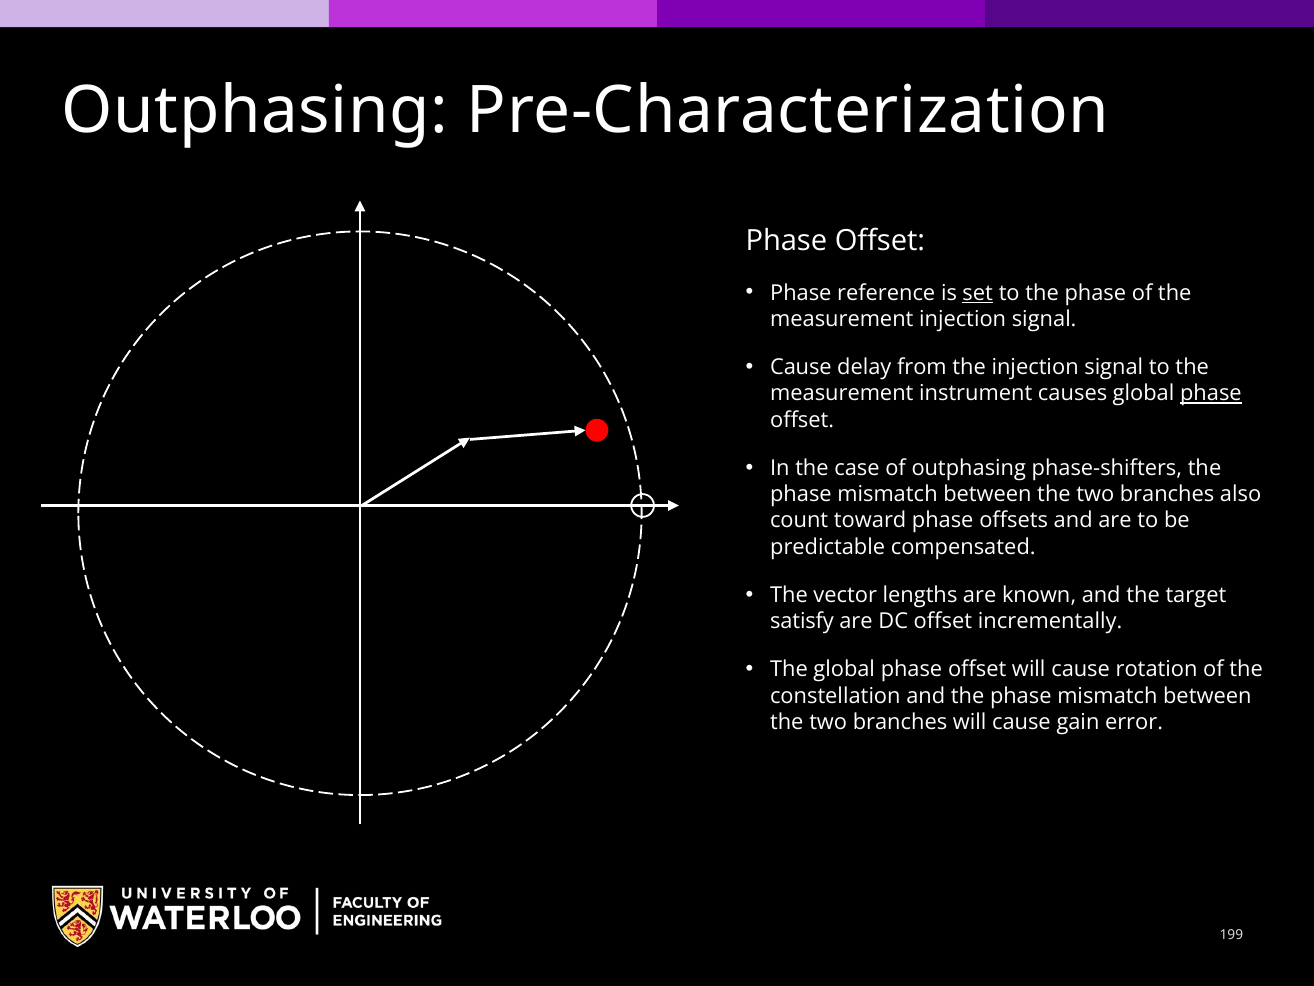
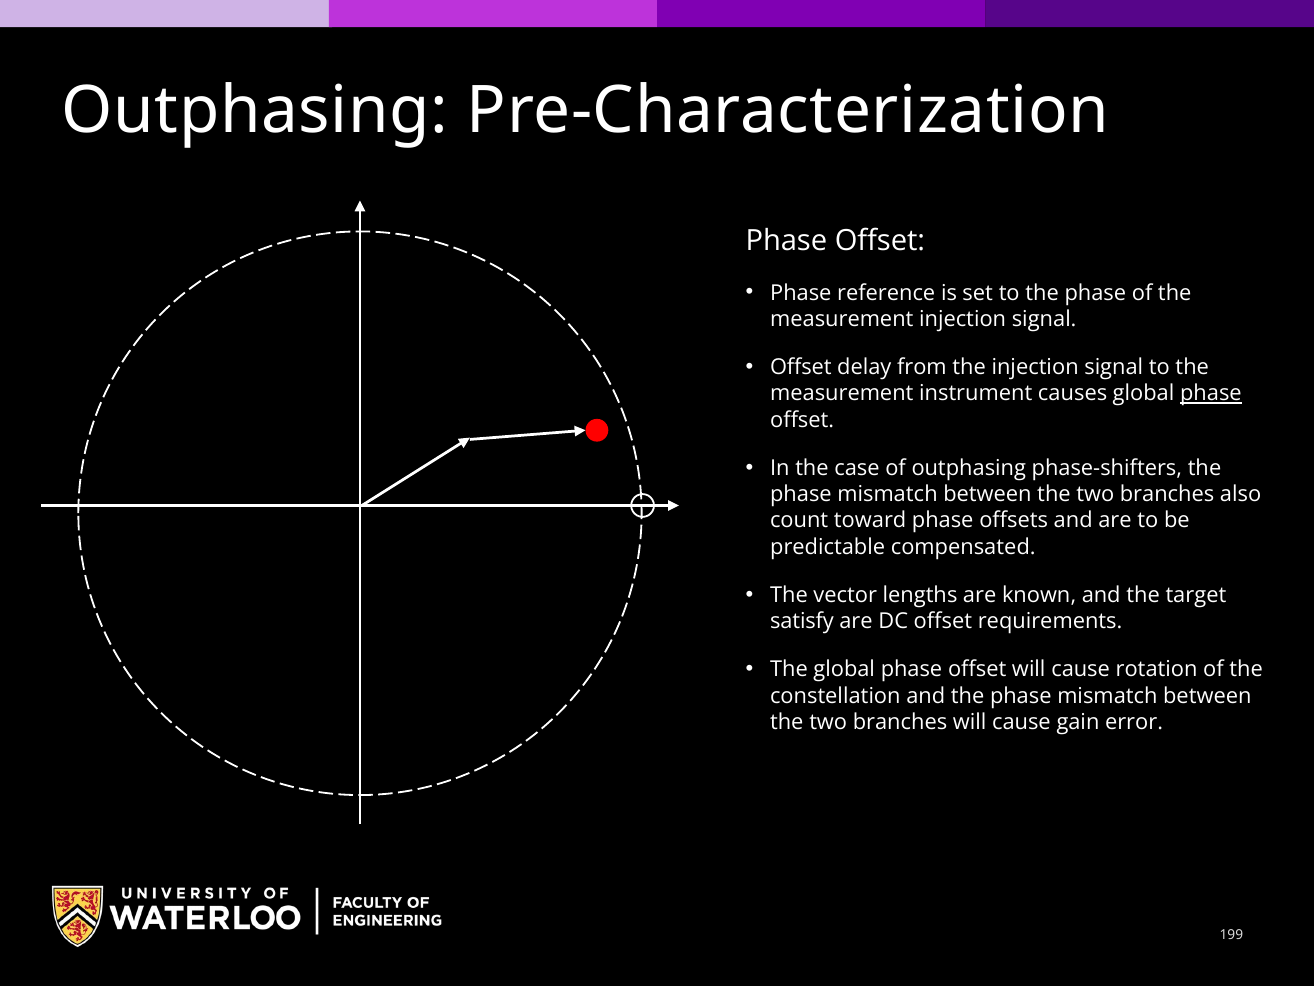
set underline: present -> none (978, 293)
Cause: Cause -> Offset (801, 367)
incrementally: incrementally -> requirements (1050, 621)
